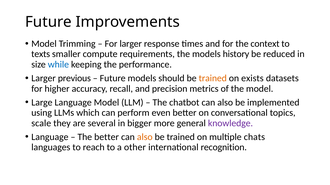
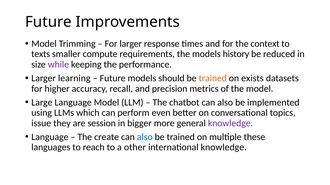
while colour: blue -> purple (58, 65)
previous: previous -> learning (74, 78)
scale: scale -> issue (41, 124)
several: several -> session (102, 124)
The better: better -> create (107, 137)
also colour: orange -> blue (145, 137)
chats: chats -> these (254, 137)
international recognition: recognition -> knowledge (224, 148)
